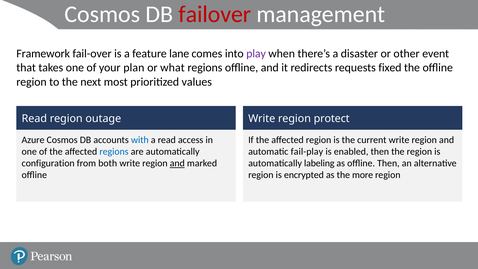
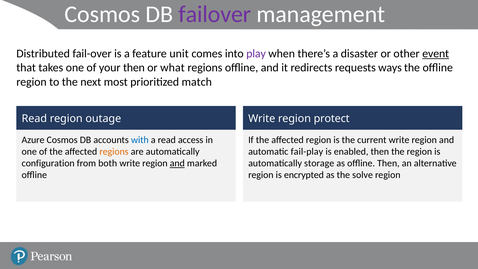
failover colour: red -> purple (215, 14)
Framework: Framework -> Distributed (43, 54)
lane: lane -> unit (179, 54)
event underline: none -> present (436, 54)
your plan: plan -> then (134, 68)
fixed: fixed -> ways (390, 68)
values: values -> match (197, 82)
regions colour: blue -> orange (114, 152)
labeling: labeling -> storage (319, 163)
more: more -> solve (363, 175)
